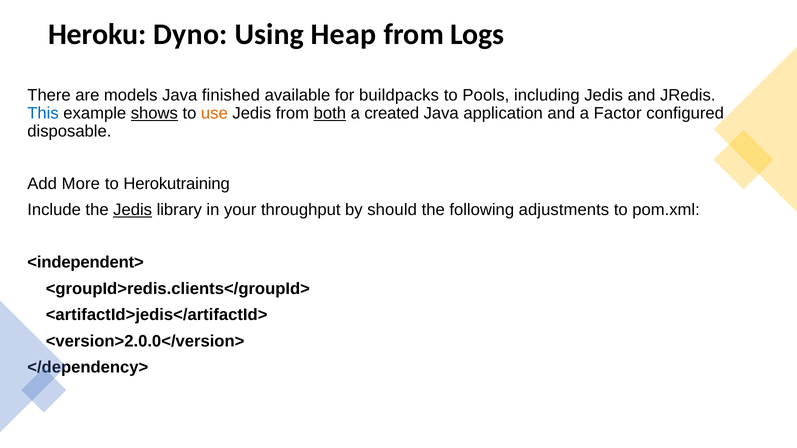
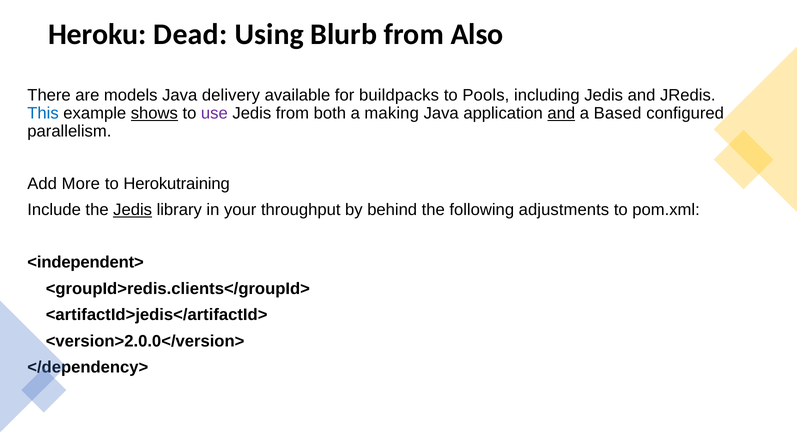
Dyno: Dyno -> Dead (190, 34)
Heap: Heap -> Blurb (344, 34)
Logs: Logs -> Also (477, 34)
finished: finished -> delivery (231, 95)
use colour: orange -> purple (214, 113)
both underline: present -> none (330, 113)
created: created -> making (392, 113)
and underline: none -> present (561, 113)
Factor: Factor -> Based (618, 113)
disposable: disposable -> parallelism (69, 131)
should: should -> behind (392, 210)
